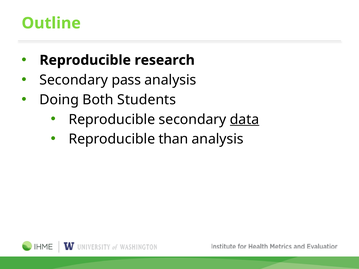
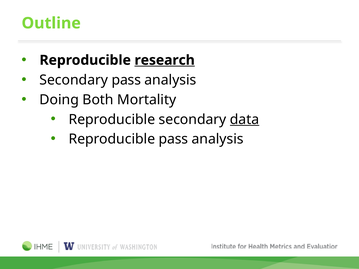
research underline: none -> present (165, 60)
Students: Students -> Mortality (147, 100)
Reproducible than: than -> pass (173, 139)
